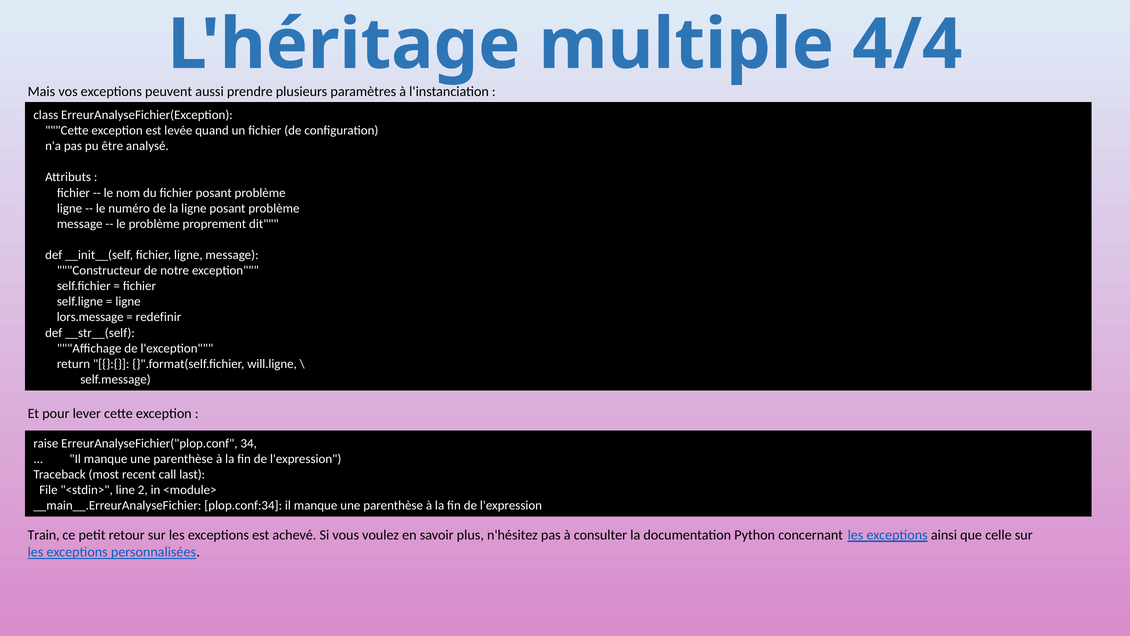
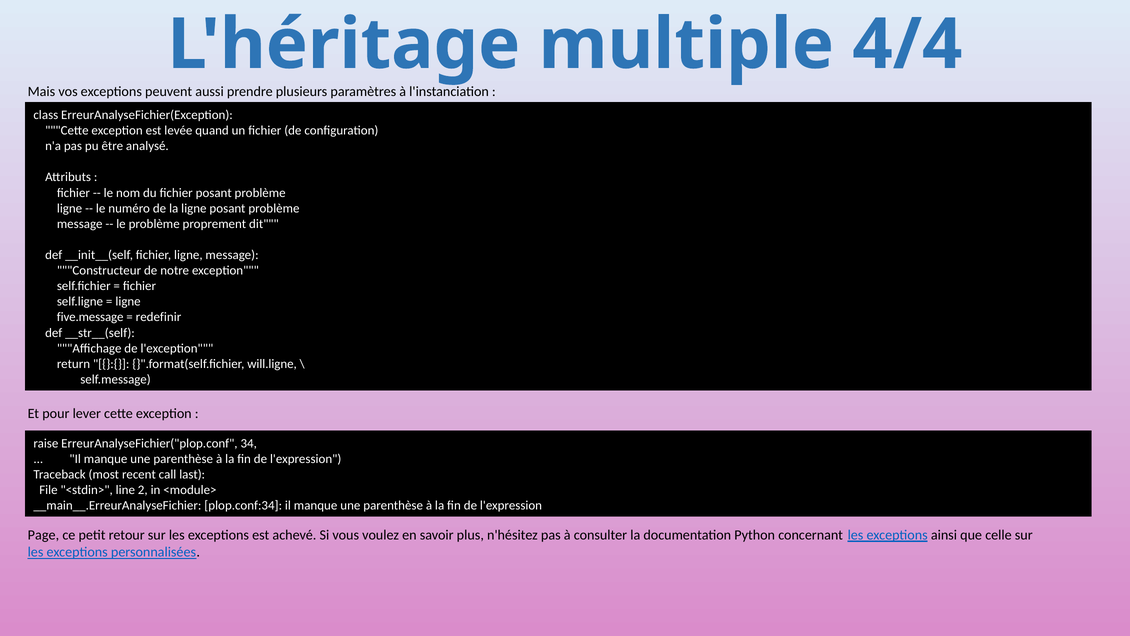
lors.message: lors.message -> five.message (90, 317)
Train: Train -> Page (43, 535)
